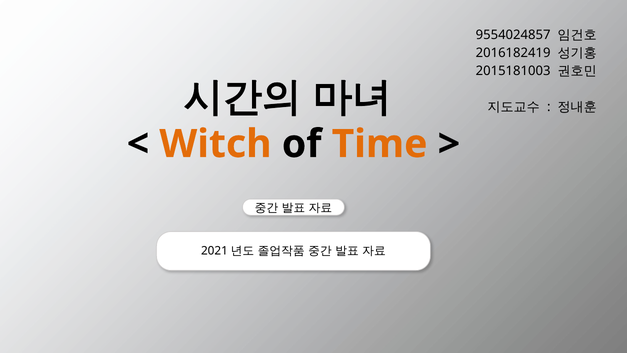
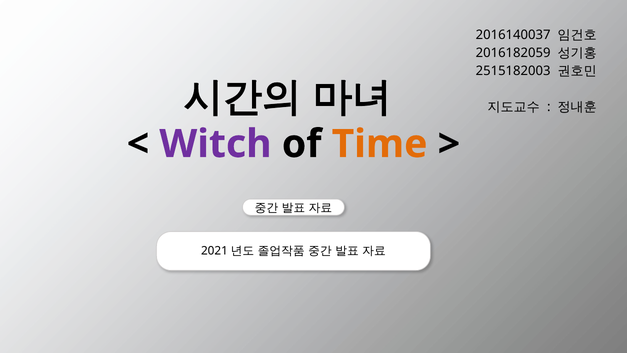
9554024857: 9554024857 -> 2016140037 (513, 35)
2016182419: 2016182419 -> 2016182059 (513, 53)
2015181003: 2015181003 -> 2515182003 (513, 71)
Witch colour: orange -> purple (215, 144)
